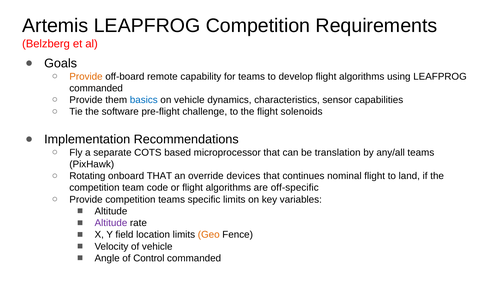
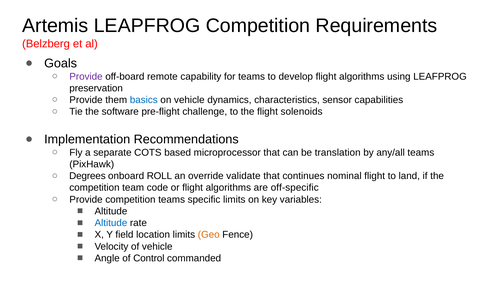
Provide colour: orange -> purple (86, 77)
commanded: commanded -> preservation (96, 88)
Rotating: Rotating -> Degrees (87, 176)
onboard THAT: THAT -> ROLL (159, 176)
devices: devices -> validate (243, 176)
Altitude colour: purple -> blue (111, 223)
